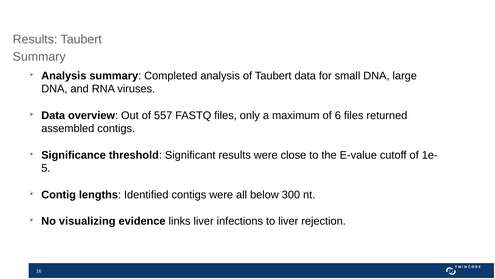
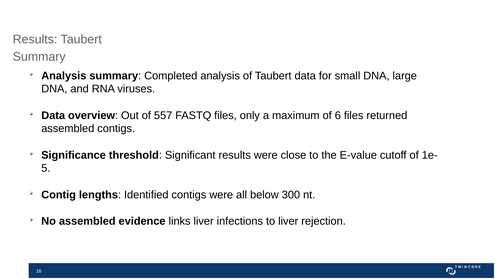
No visualizing: visualizing -> assembled (87, 221)
